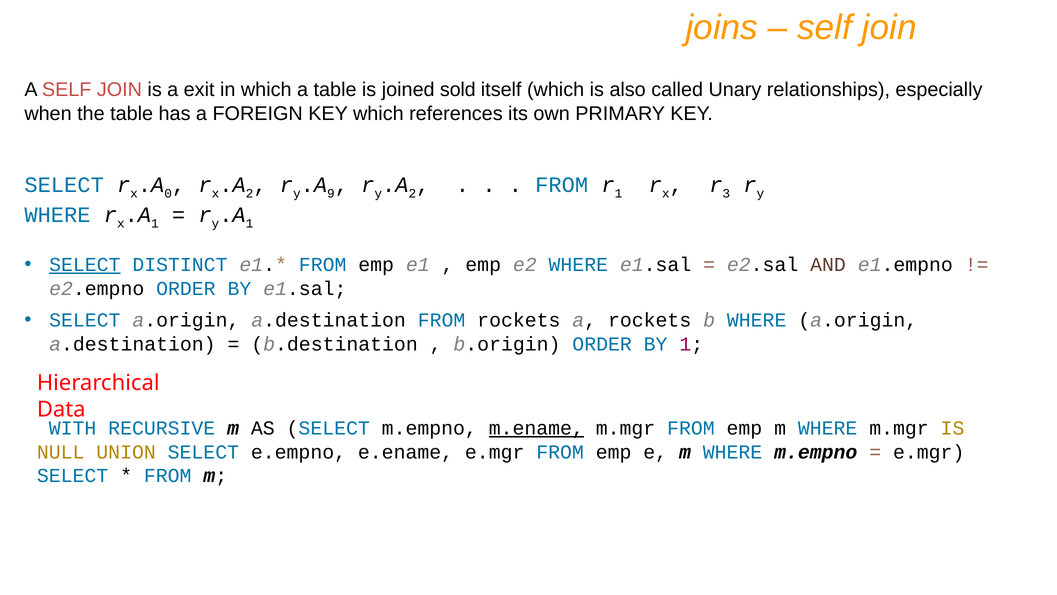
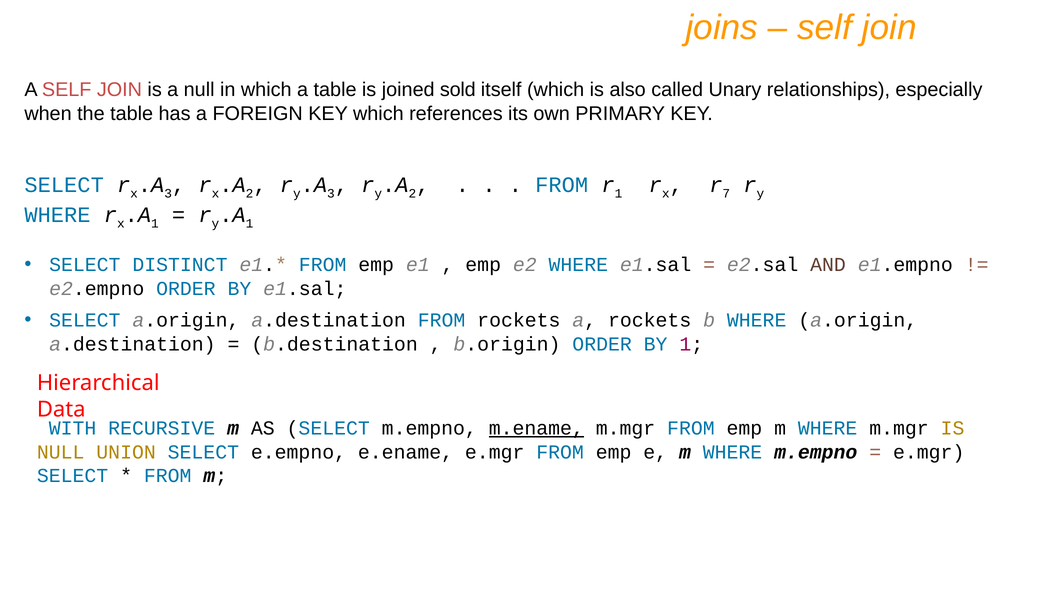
a exit: exit -> null (199, 90)
0: 0 -> 3 (168, 193)
9: 9 -> 3 (331, 193)
3: 3 -> 7 (726, 193)
SELECT underline: present -> none (85, 264)
